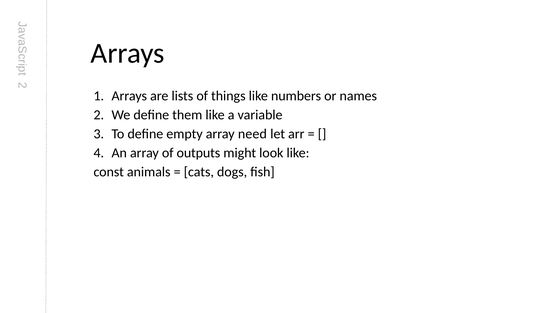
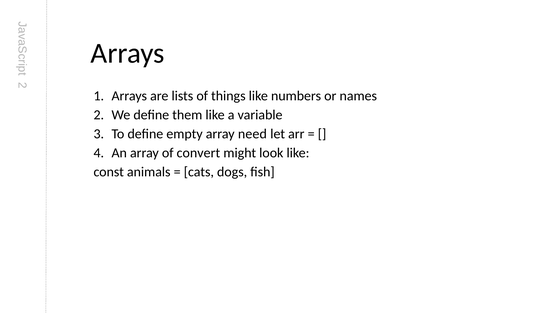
outputs: outputs -> convert (198, 153)
